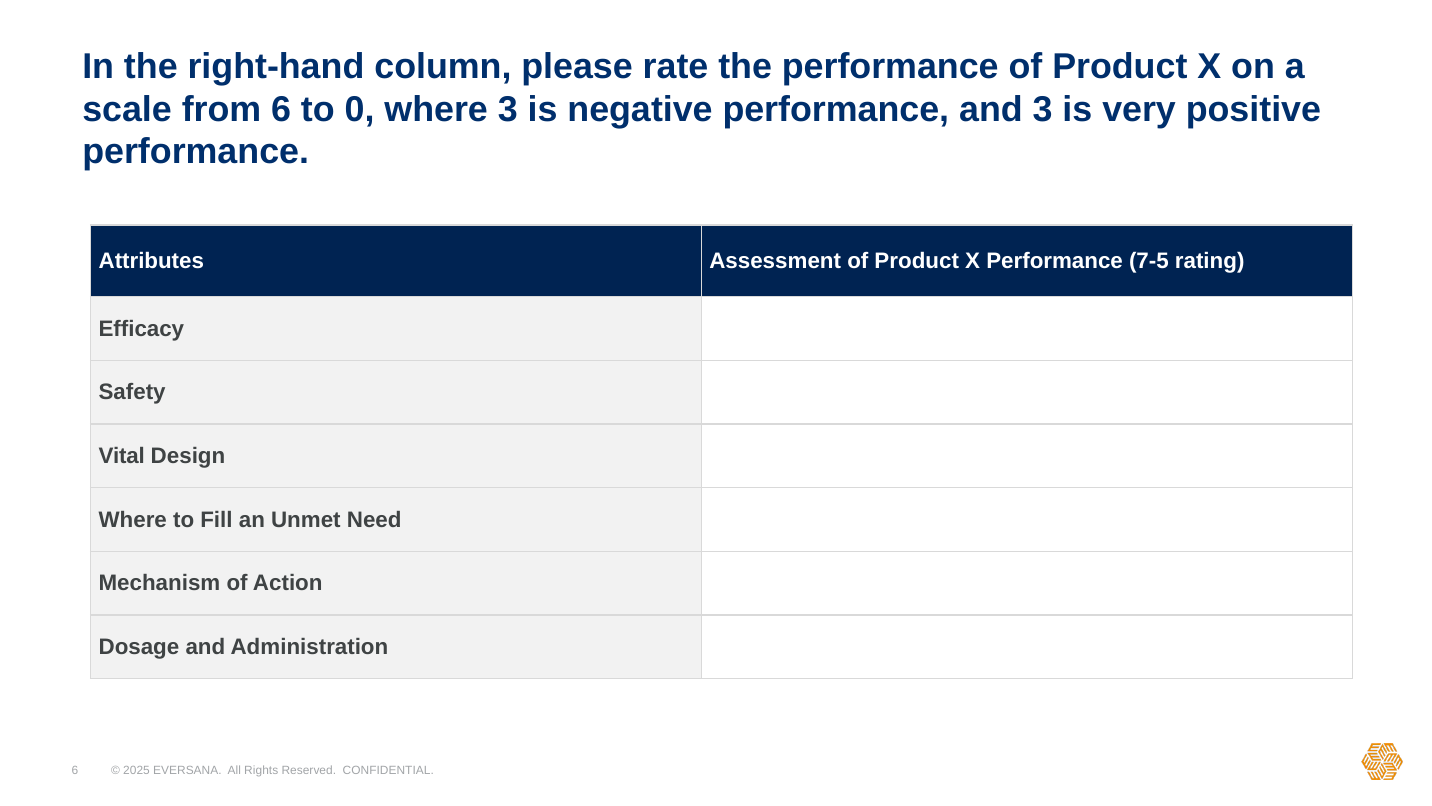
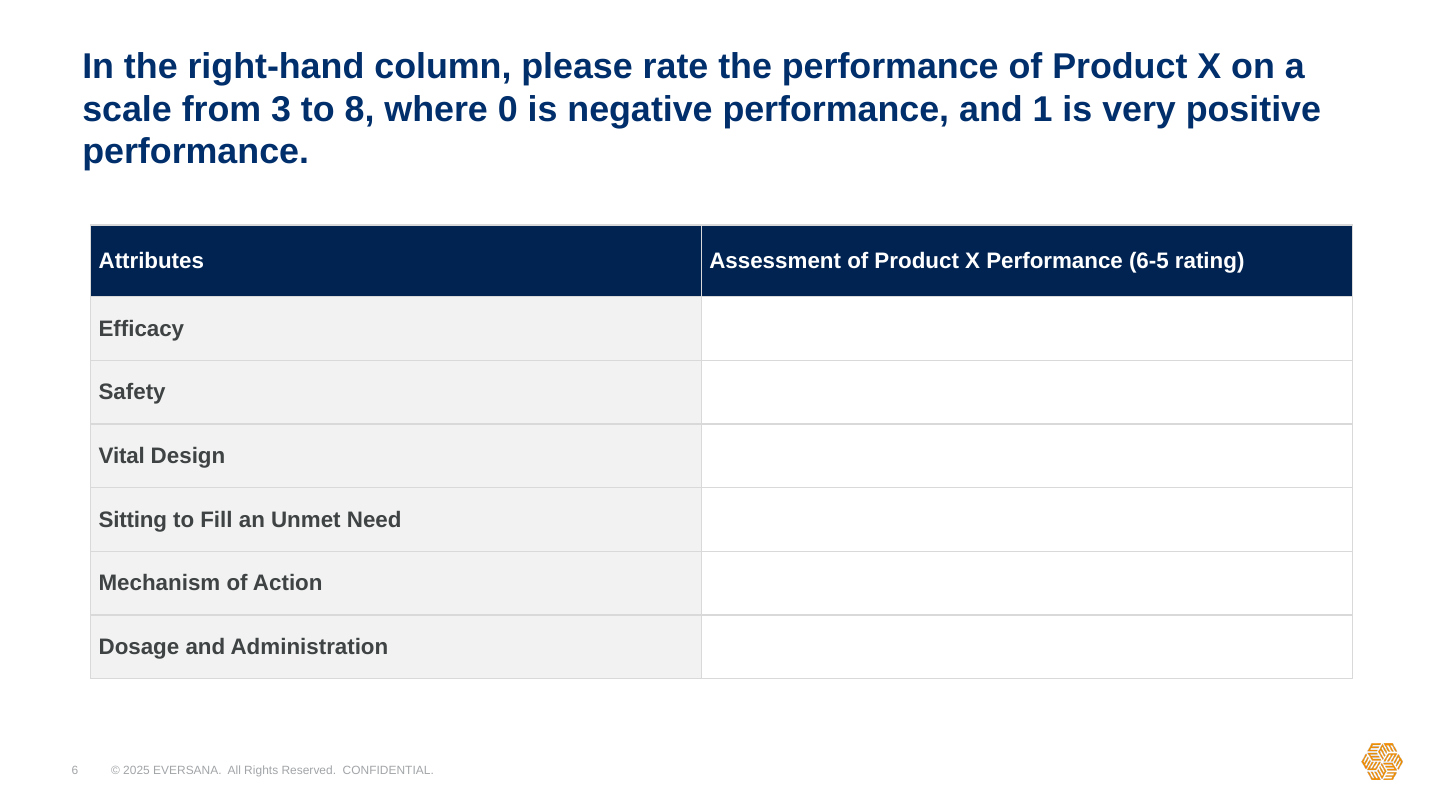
from 6: 6 -> 3 (281, 109)
0: 0 -> 8 (360, 109)
where 3: 3 -> 0 (508, 109)
and 3: 3 -> 1 (1043, 109)
7-5: 7-5 -> 6-5 (1149, 261)
Where: Where -> Sitting (133, 520)
